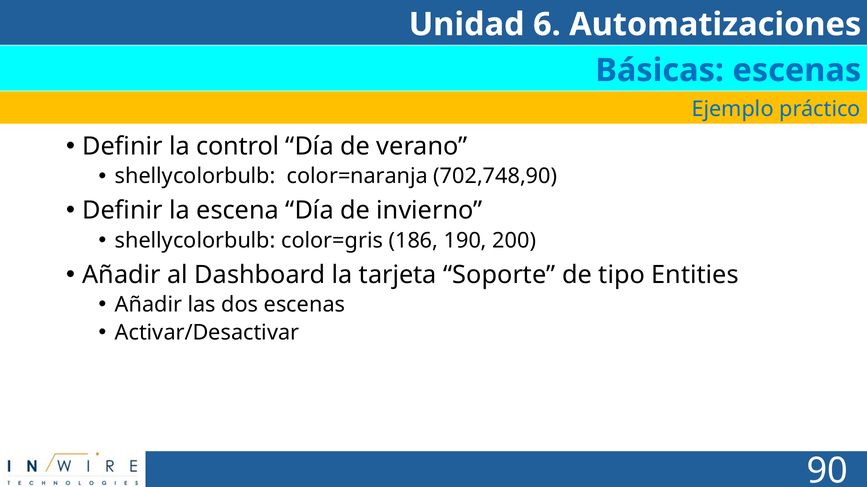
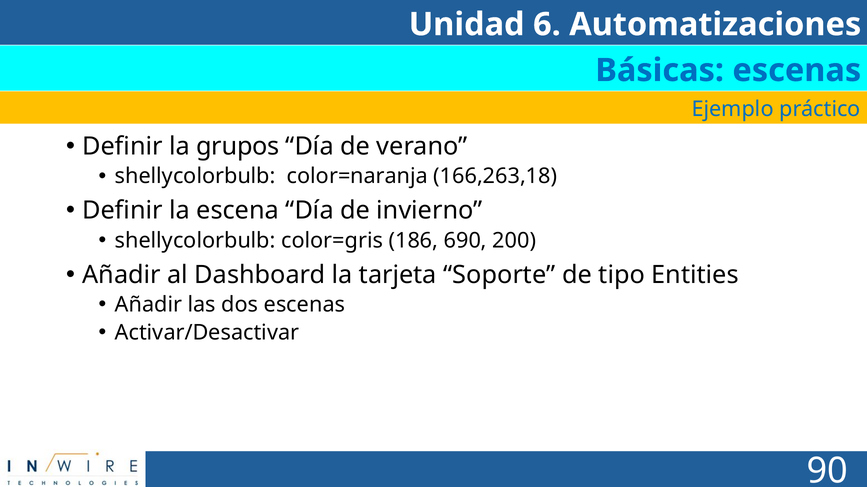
control: control -> grupos (238, 147)
702,748,90: 702,748,90 -> 166,263,18 (495, 176)
190: 190 -> 690 (465, 241)
